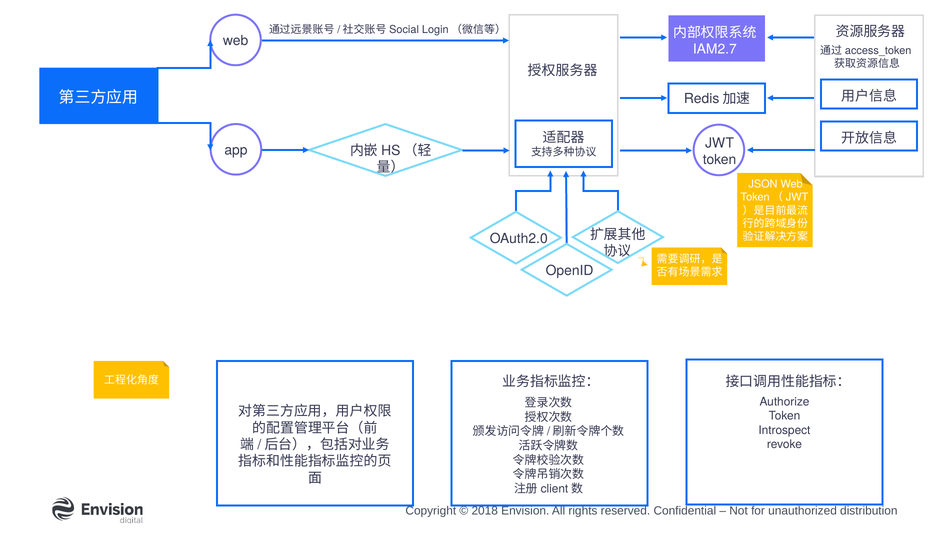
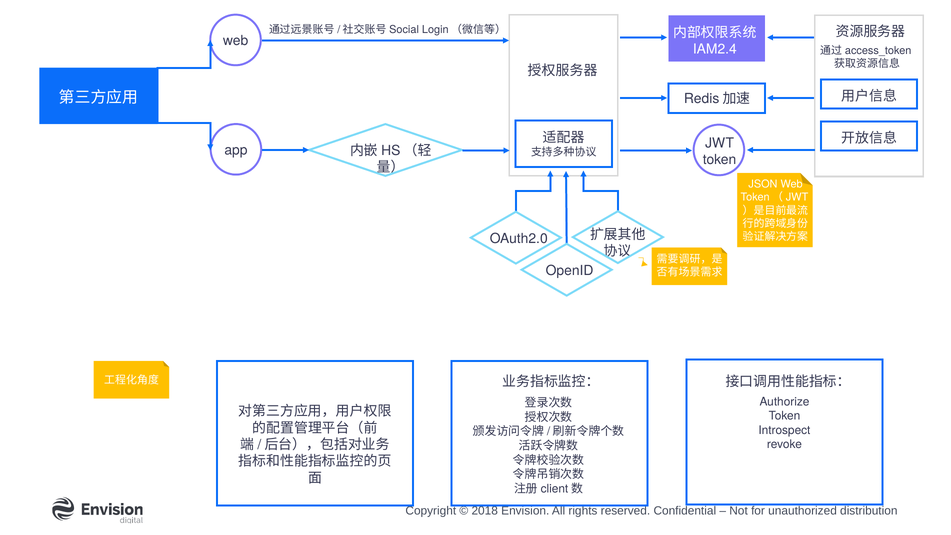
IAM2.7: IAM2.7 -> IAM2.4 (715, 49)
